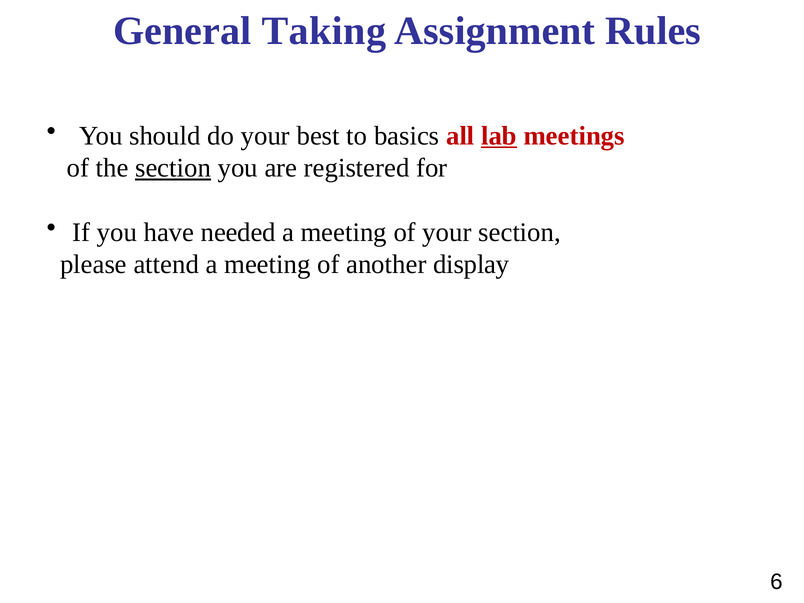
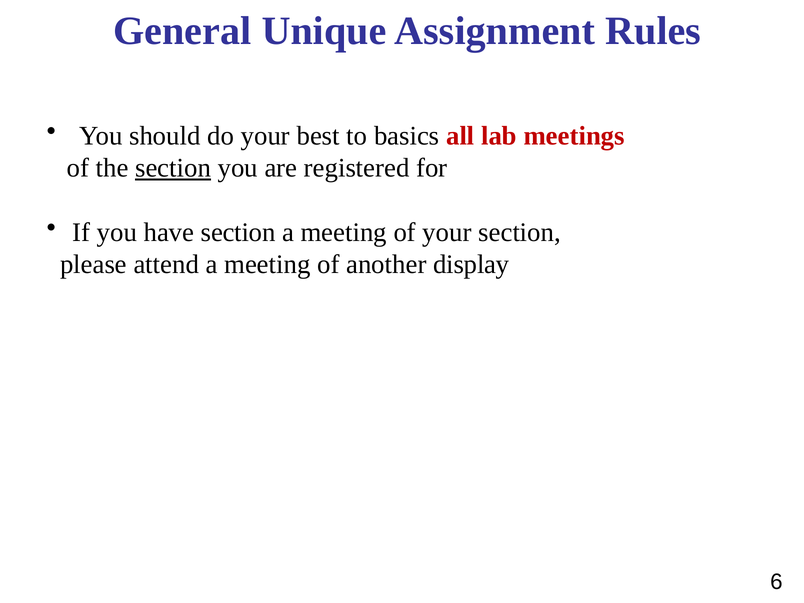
Taking: Taking -> Unique (324, 31)
lab underline: present -> none (499, 136)
have needed: needed -> section (238, 232)
